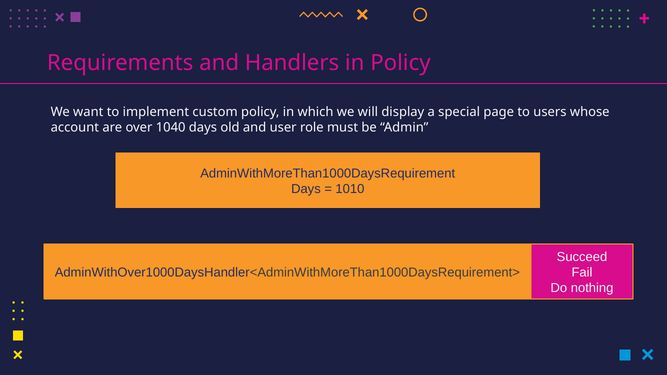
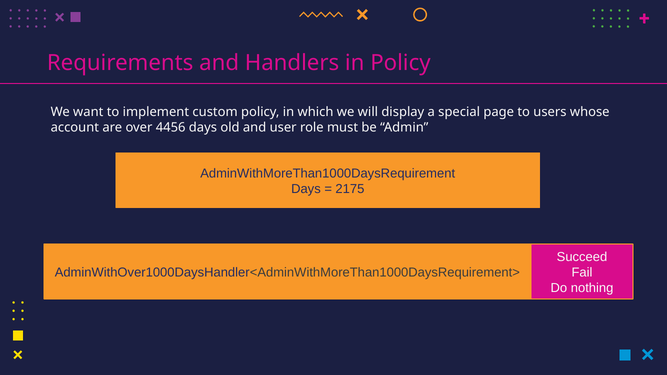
1040: 1040 -> 4456 (171, 128)
1010: 1010 -> 2175 (350, 189)
